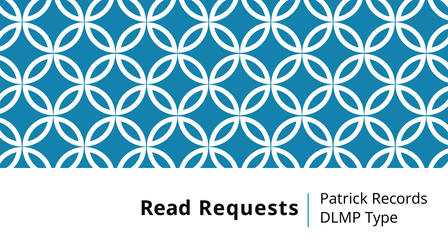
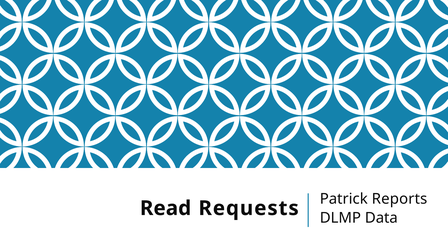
Records: Records -> Reports (400, 199)
Type: Type -> Data (381, 218)
